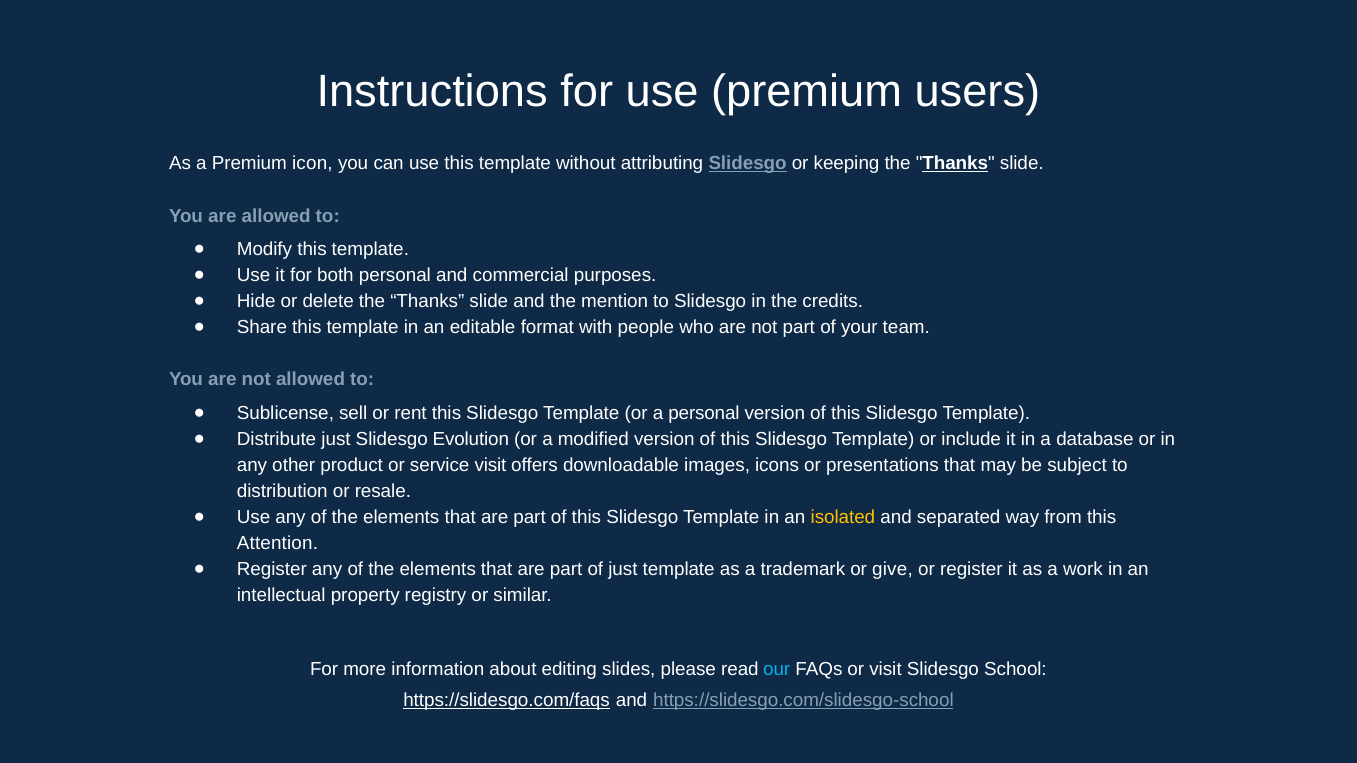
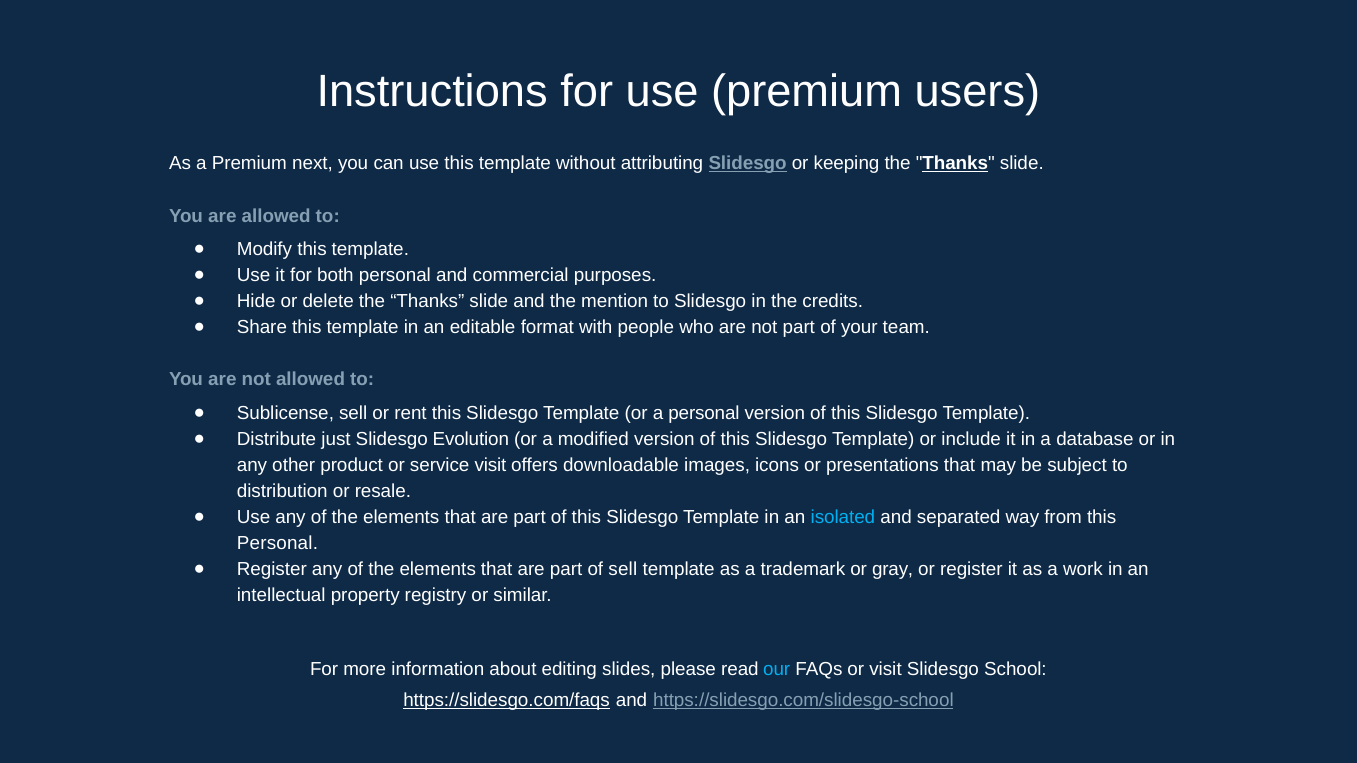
icon: icon -> next (312, 164)
isolated colour: yellow -> light blue (843, 518)
Attention: Attention -> Personal (277, 544)
of just: just -> sell (623, 570)
give: give -> gray (893, 570)
